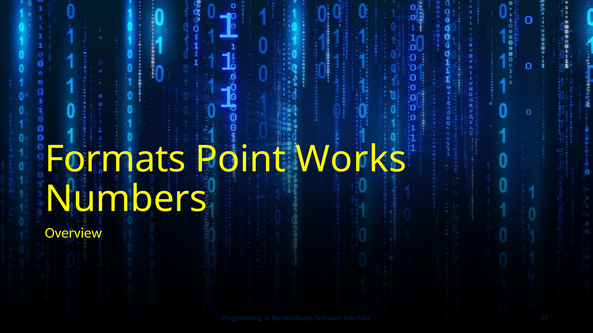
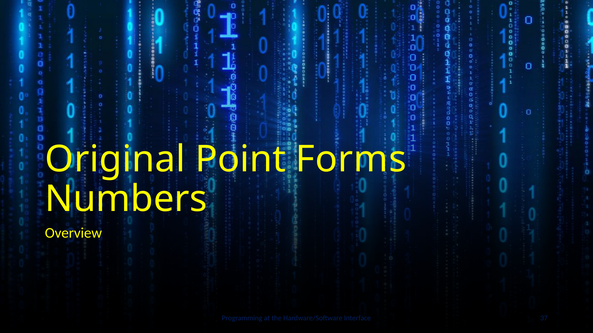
Formats: Formats -> Original (115, 159)
Works: Works -> Forms (351, 159)
